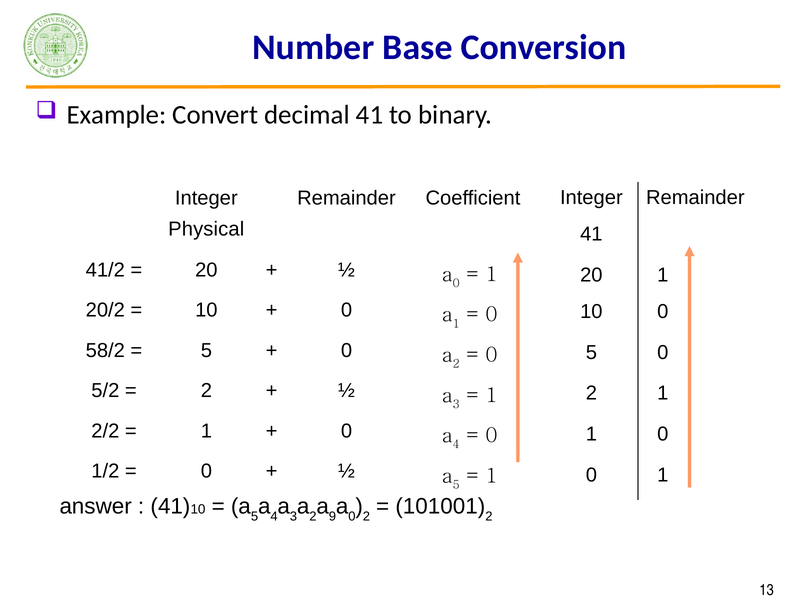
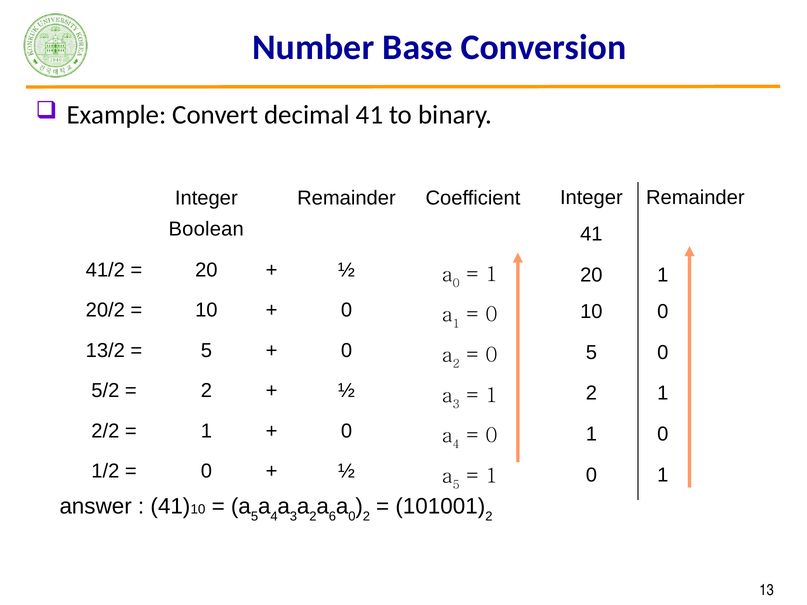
Physical: Physical -> Boolean (206, 229)
58/2: 58/2 -> 13/2 (105, 351)
9: 9 -> 6 (332, 517)
